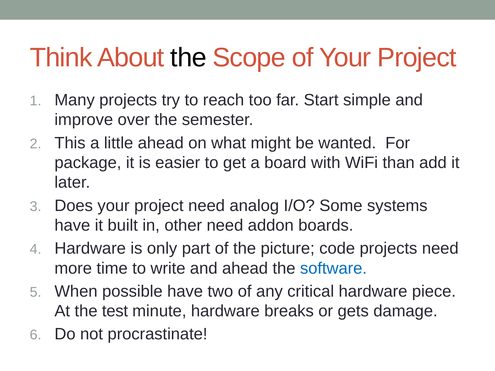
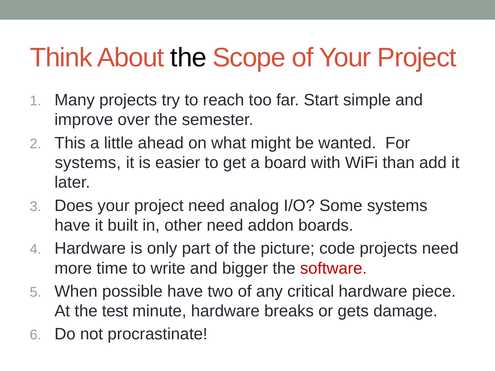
package: package -> systems (88, 163)
and ahead: ahead -> bigger (245, 268)
software colour: blue -> red (334, 268)
